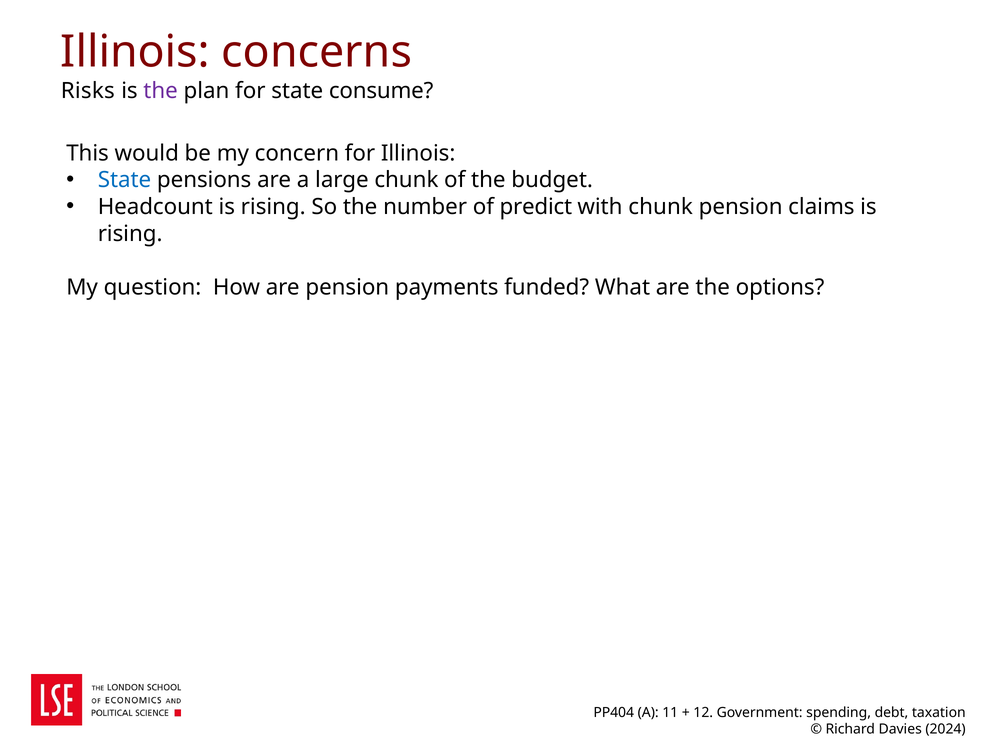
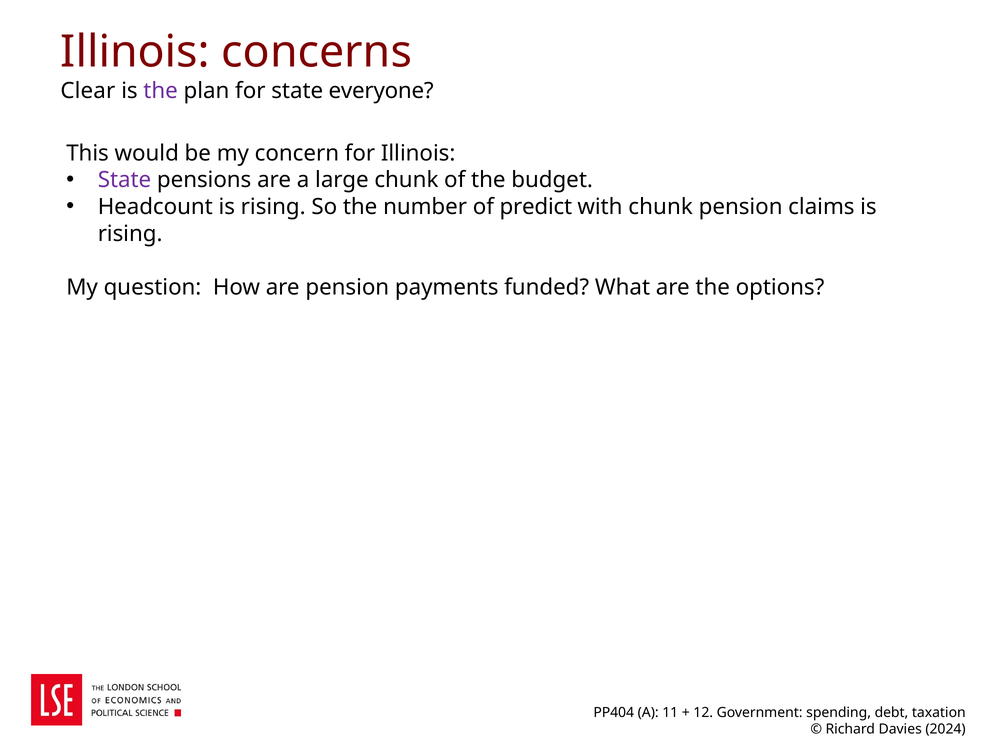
Risks: Risks -> Clear (88, 91)
consume: consume -> everyone (381, 91)
State colour: blue -> purple (124, 180)
